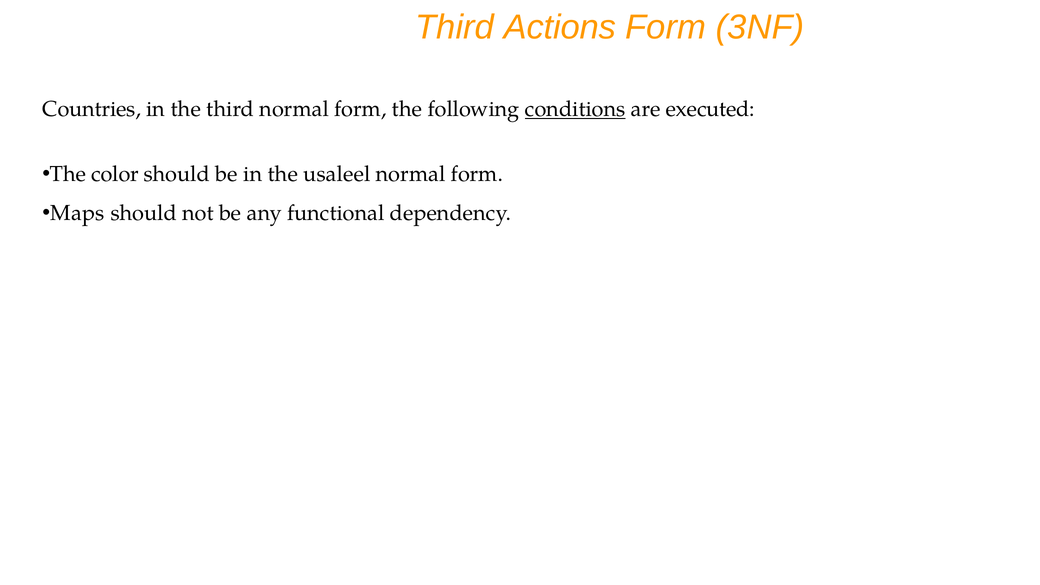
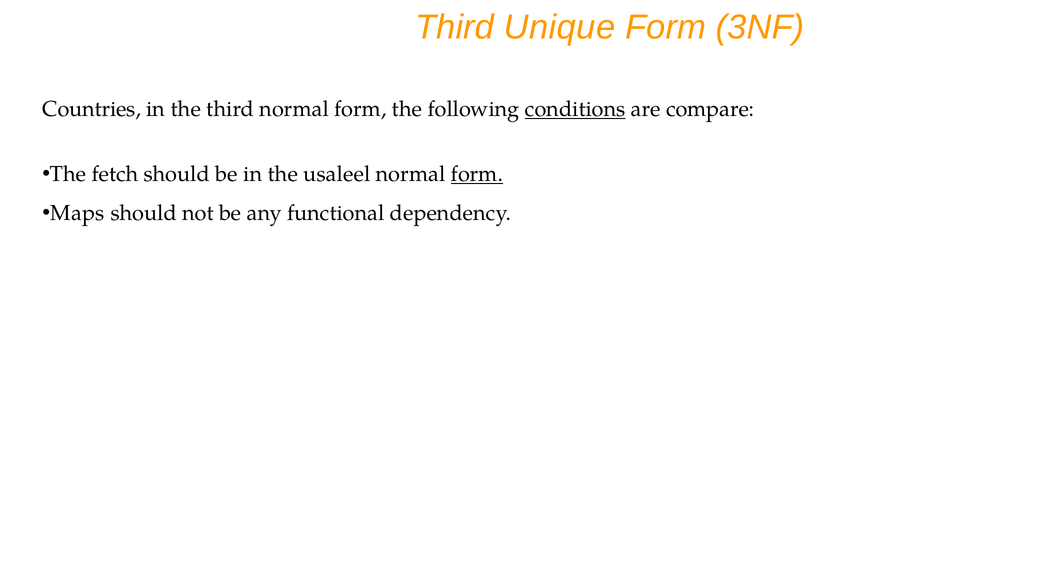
Actions: Actions -> Unique (560, 27)
executed: executed -> compare (710, 109)
color: color -> fetch (115, 174)
form underline: none -> present (477, 174)
